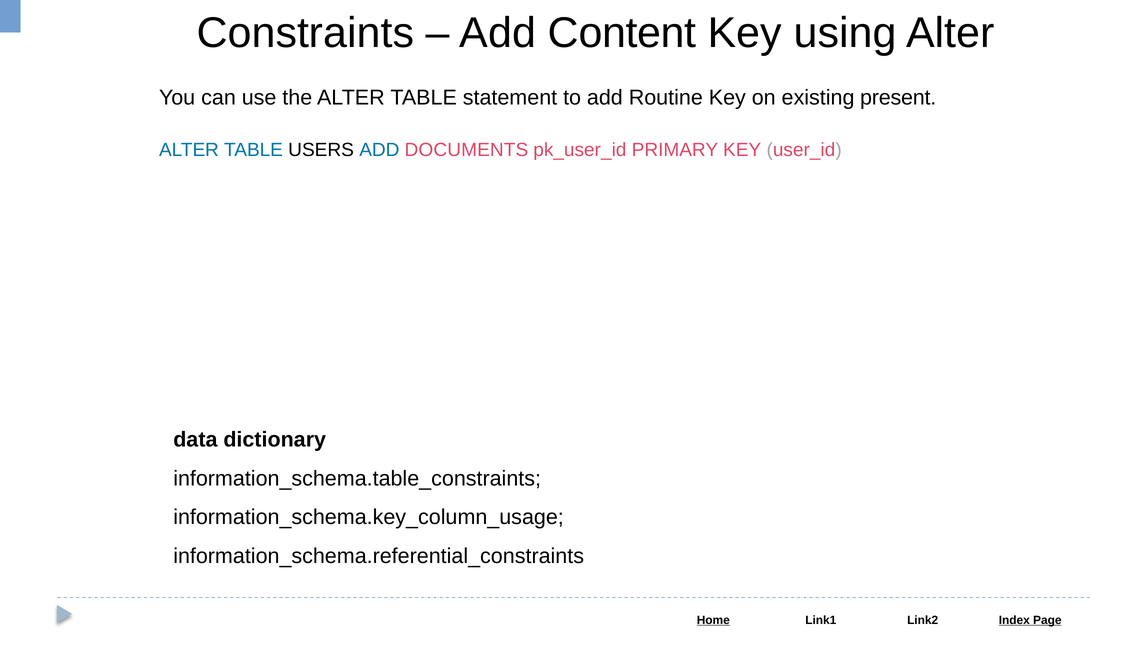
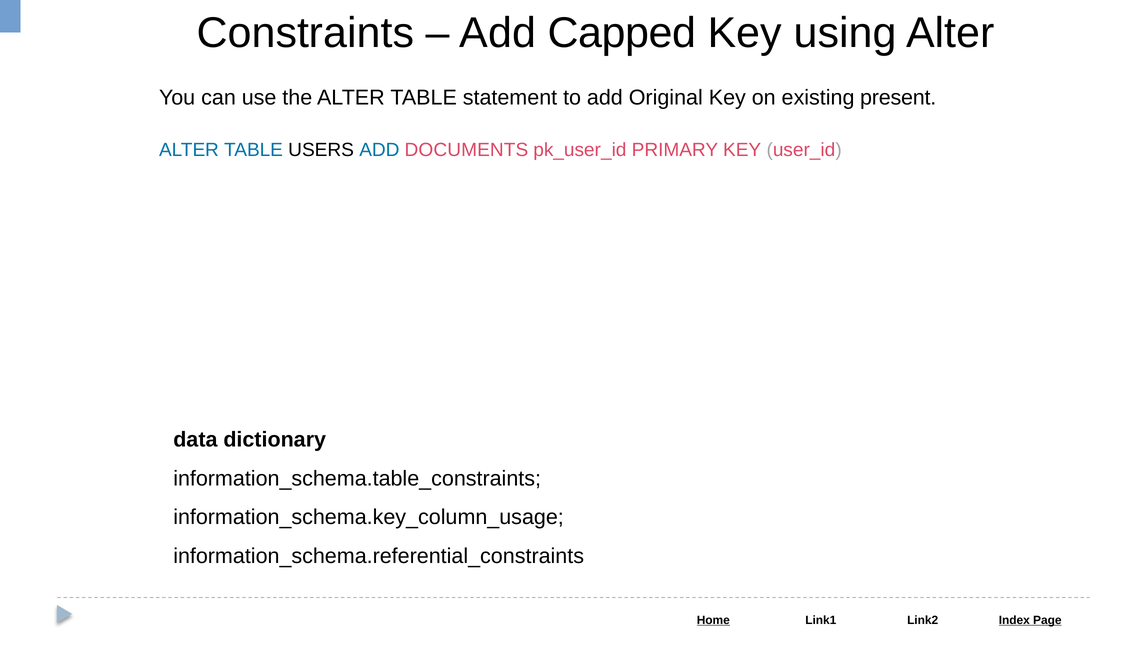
Content: Content -> Capped (622, 33)
Routine: Routine -> Original (666, 97)
